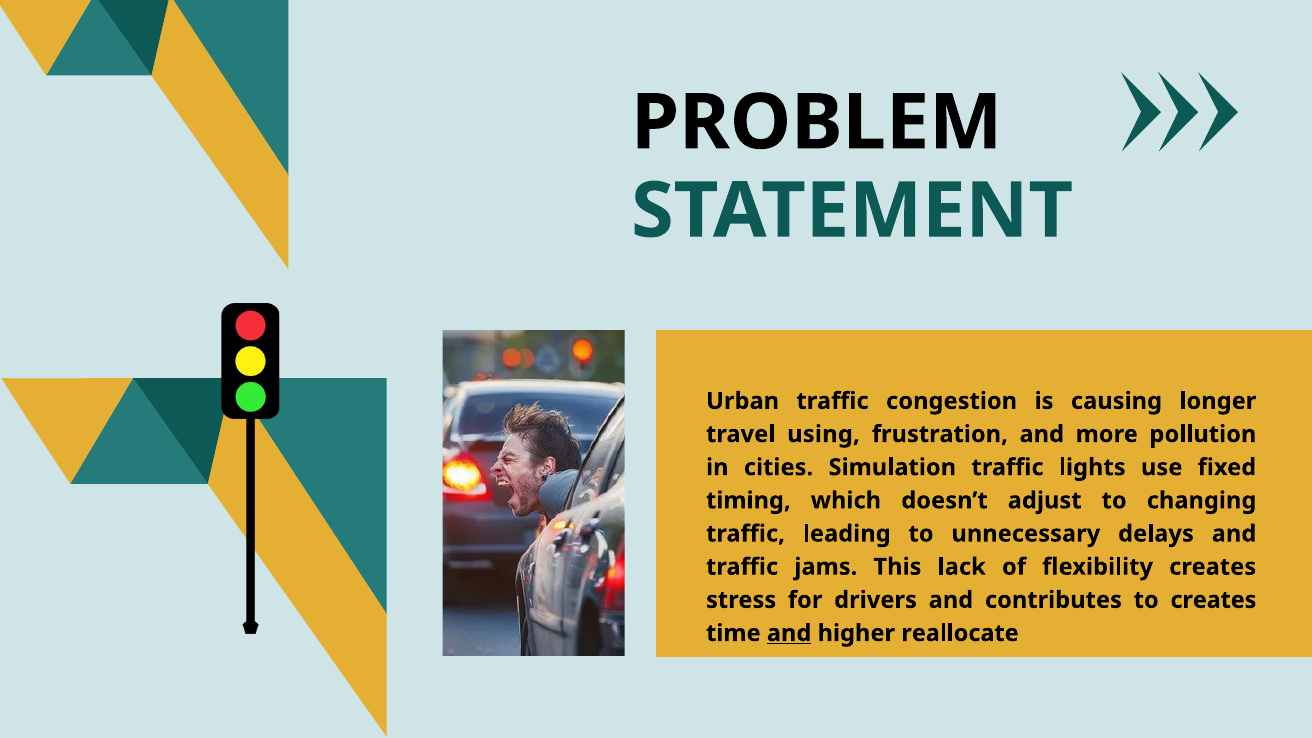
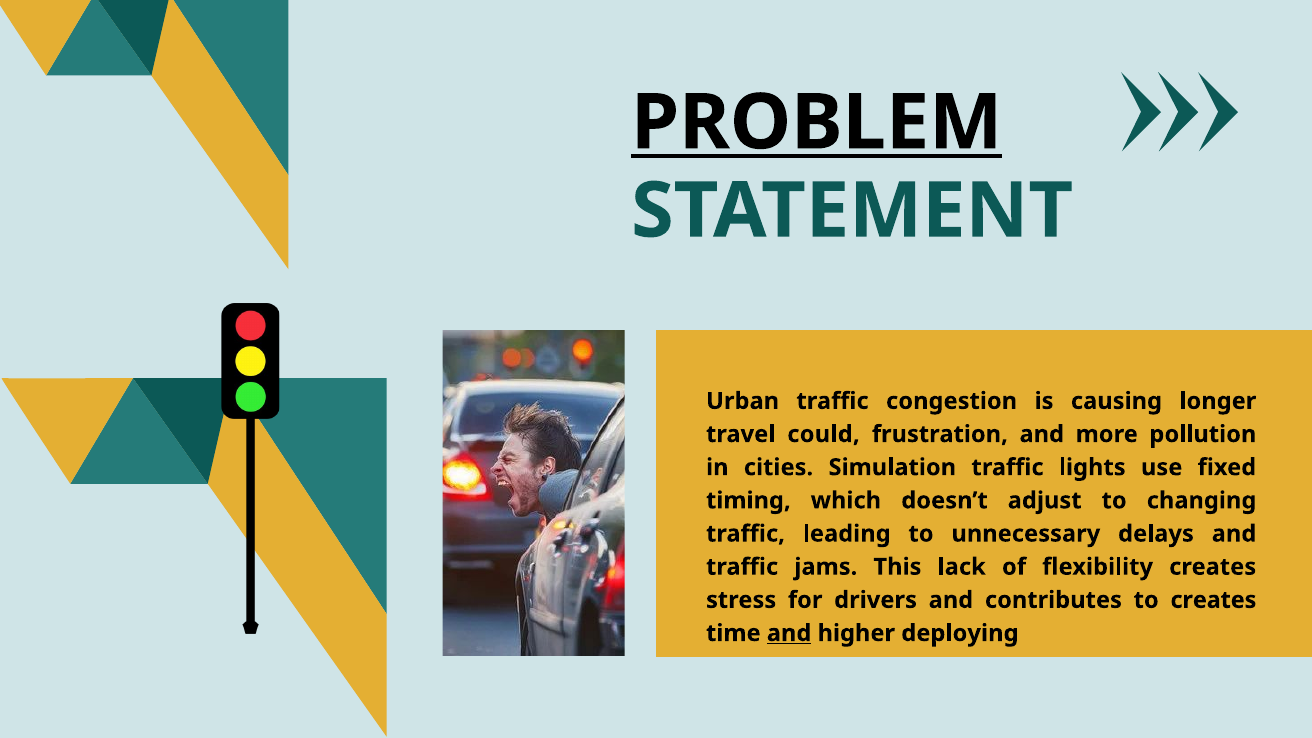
PROBLEM underline: none -> present (817, 123)
using: using -> could (823, 434)
reallocate: reallocate -> deploying (960, 633)
